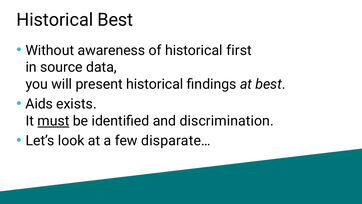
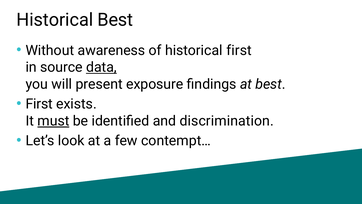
data underline: none -> present (101, 67)
present historical: historical -> exposure (155, 84)
Aids: Aids -> First (39, 104)
disparate…: disparate… -> contempt… (176, 140)
